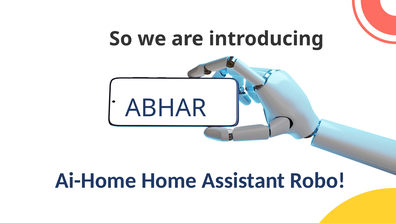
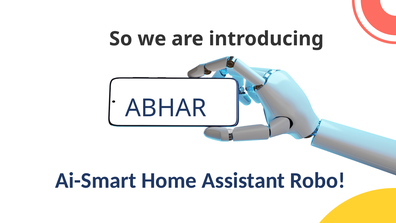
Ai-Home: Ai-Home -> Ai-Smart (96, 180)
